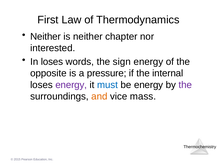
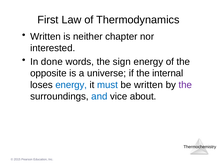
Neither: Neither -> Written (45, 36)
In loses: loses -> done (52, 62)
pressure: pressure -> universe (107, 73)
energy colour: purple -> blue (71, 85)
be energy: energy -> written (149, 85)
and colour: orange -> blue (99, 96)
mass: mass -> about (143, 96)
